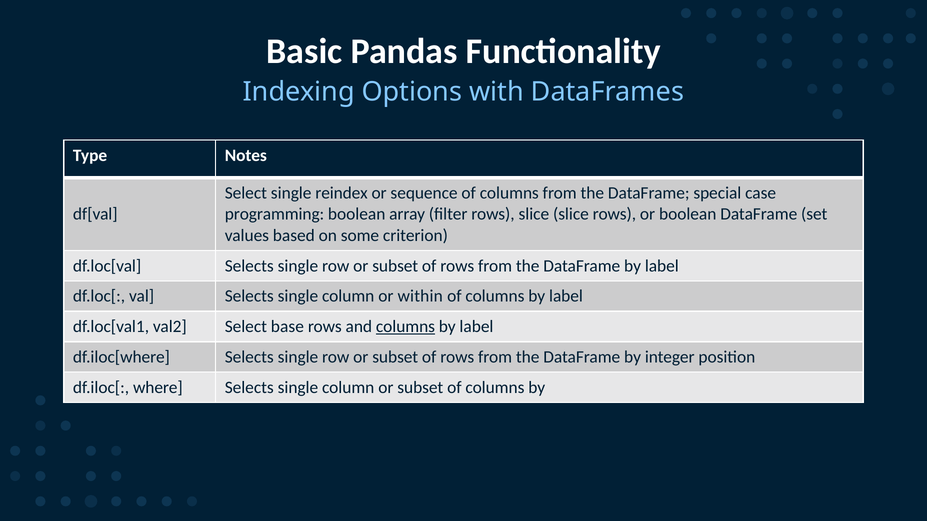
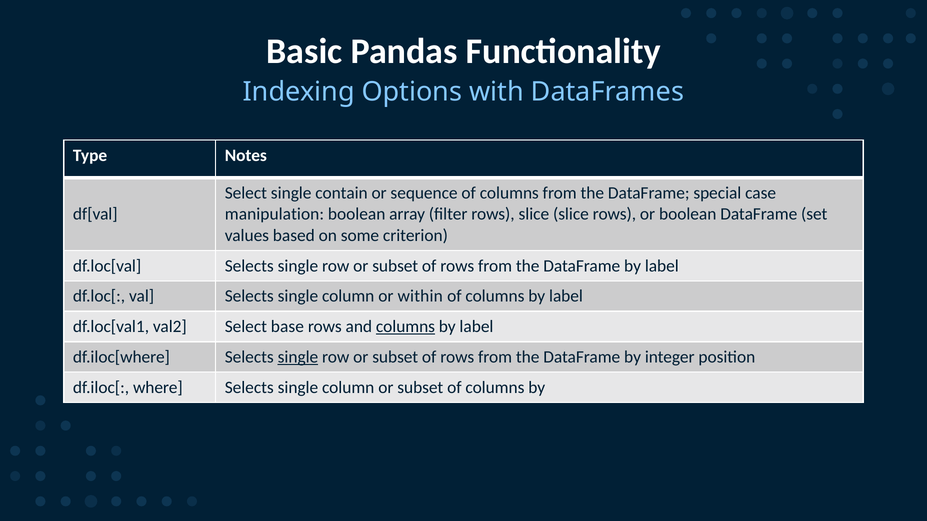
reindex: reindex -> contain (342, 193)
programming: programming -> manipulation (274, 214)
single underline: none -> present (298, 357)
